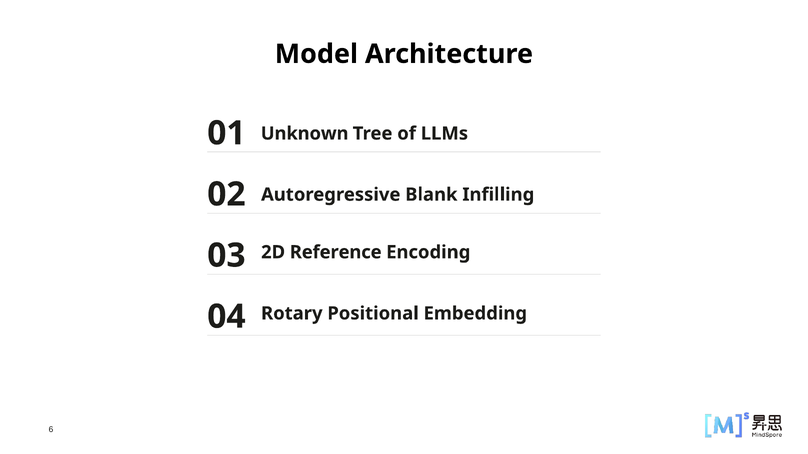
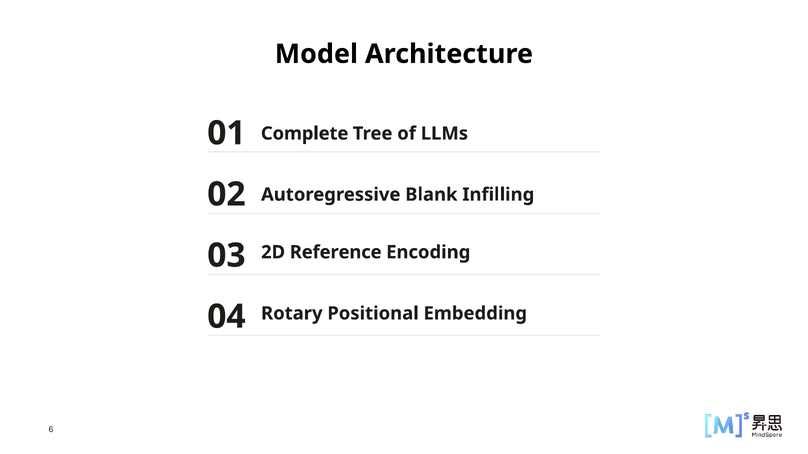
Unknown: Unknown -> Complete (305, 134)
